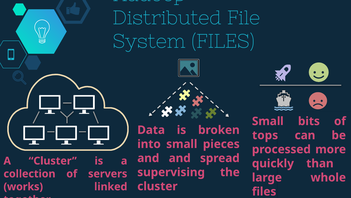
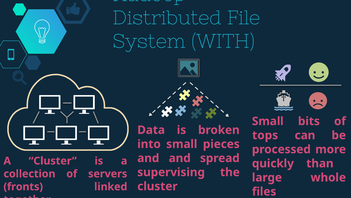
System FILES: FILES -> WITH (223, 41)
works: works -> fronts (23, 186)
